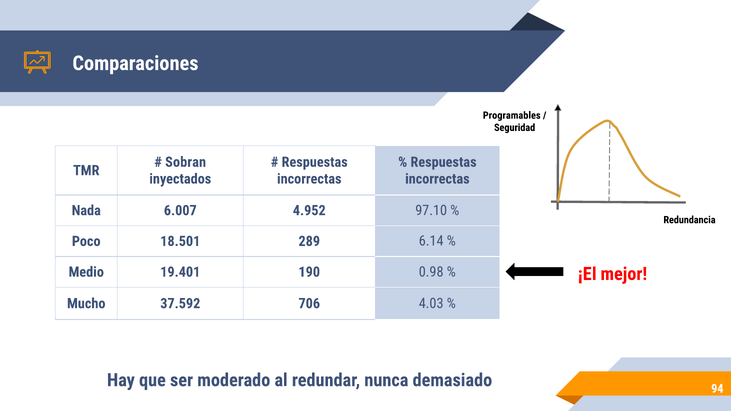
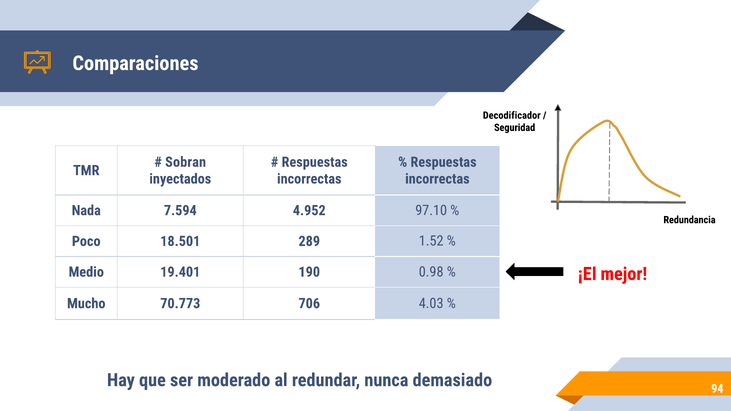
Programables: Programables -> Decodificador (512, 115)
6.007: 6.007 -> 7.594 (180, 211)
6.14: 6.14 -> 1.52 (431, 241)
37.592: 37.592 -> 70.773 (180, 304)
